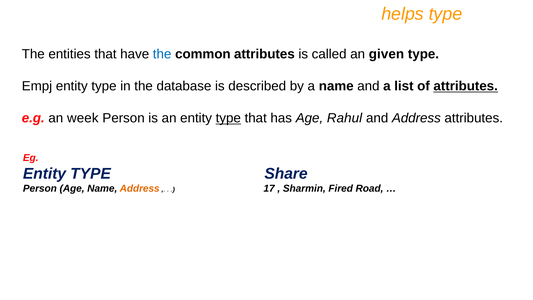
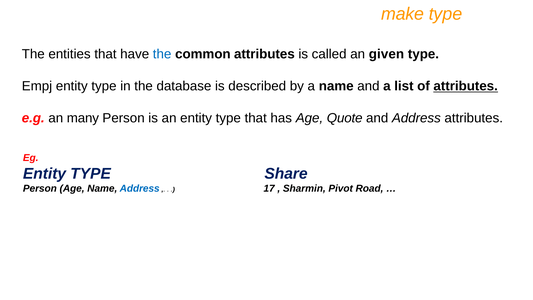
helps: helps -> make (403, 14)
week: week -> many (83, 118)
type underline: present -> none (228, 118)
Rahul: Rahul -> Quote (345, 118)
Address colour: orange -> blue (140, 189)
Fired: Fired -> Pivot (341, 189)
